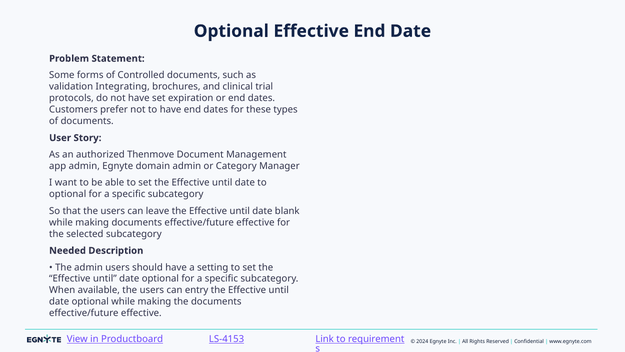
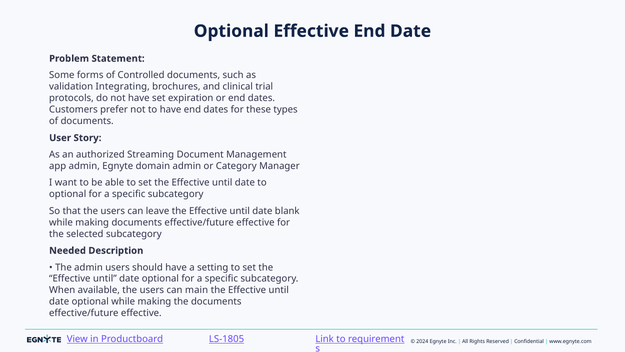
Thenmove: Thenmove -> Streaming (151, 154)
entry: entry -> main (197, 290)
LS-4153: LS-4153 -> LS-1805 (227, 339)
